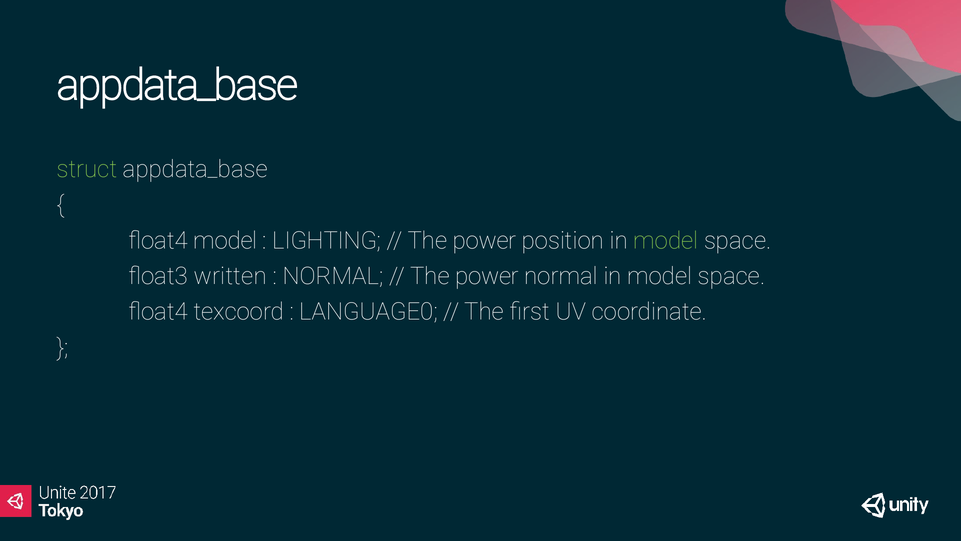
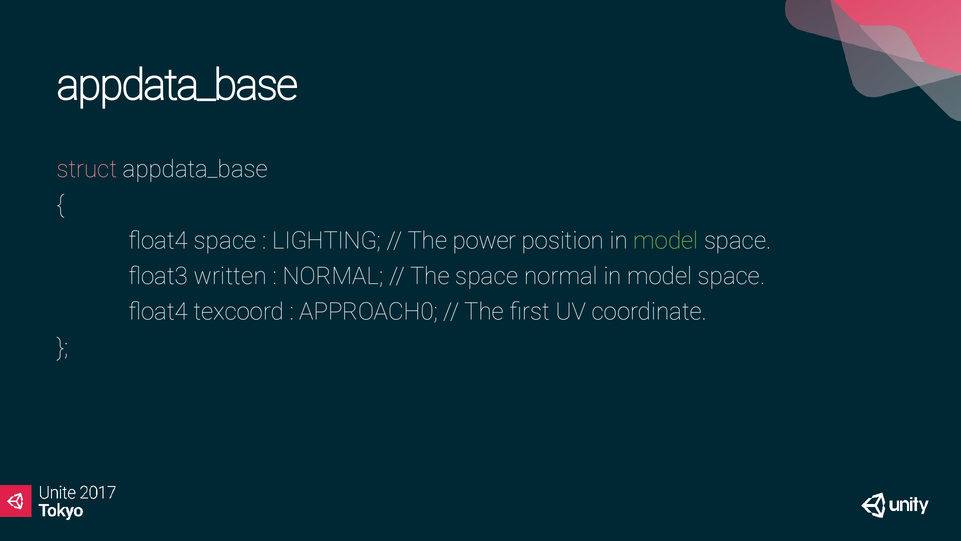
struct colour: light green -> pink (87, 169)
float4 model: model -> space (225, 240)
power: power -> space (487, 276)
LANGUAGE0: LANGUAGE0 -> APPROACH0 (369, 312)
